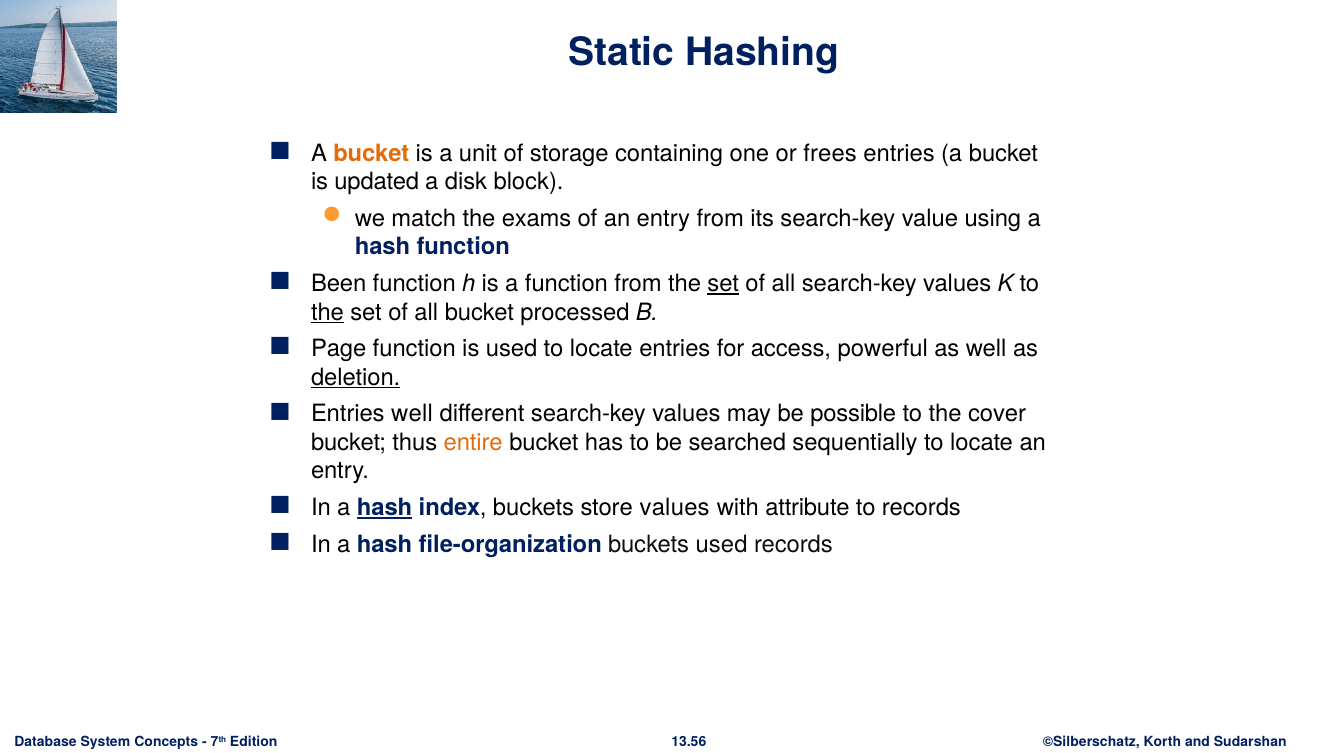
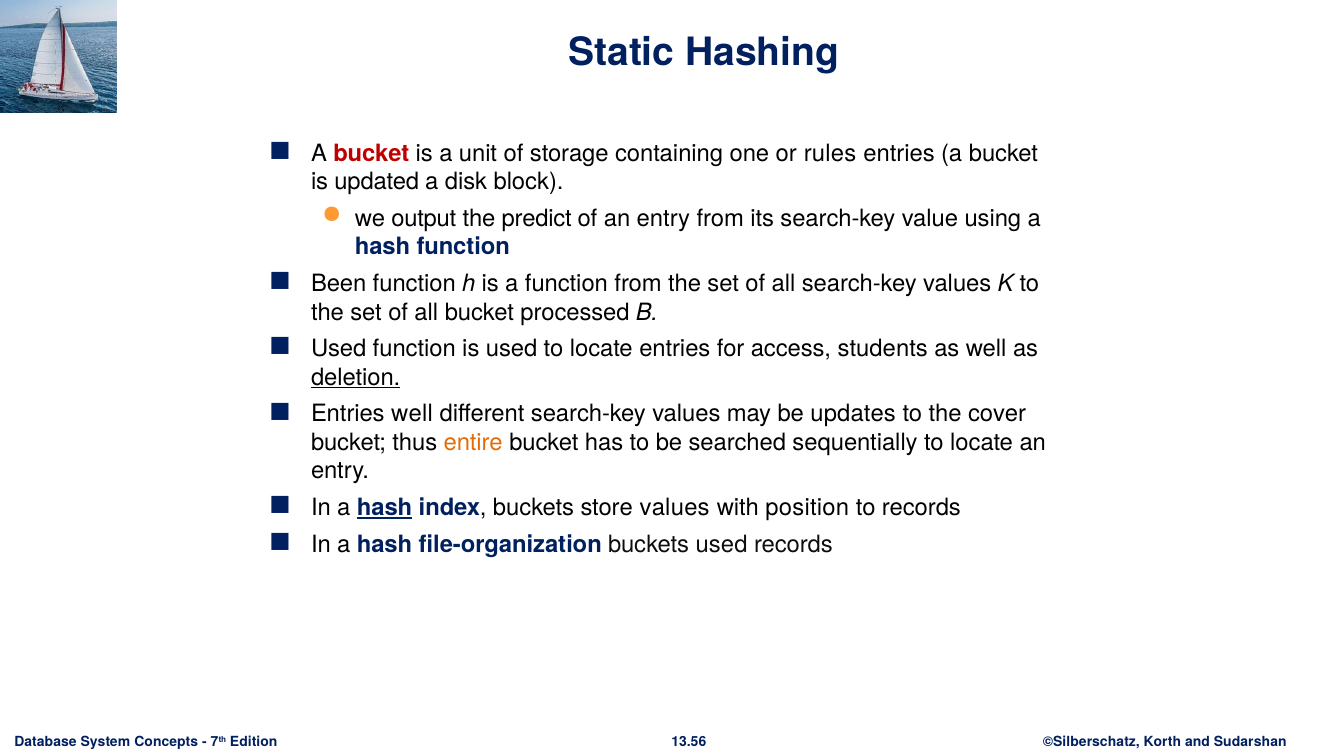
bucket colour: orange -> red (371, 153)
frees: frees -> rules (830, 153)
match: match -> output (424, 219)
exams: exams -> predict (537, 219)
set underline: present -> none (723, 284)
the underline: present -> none (327, 312)
Page: Page -> Used (339, 349)
powerful: powerful -> students (883, 349)
possible: possible -> updates (853, 414)
attribute: attribute -> position (807, 508)
